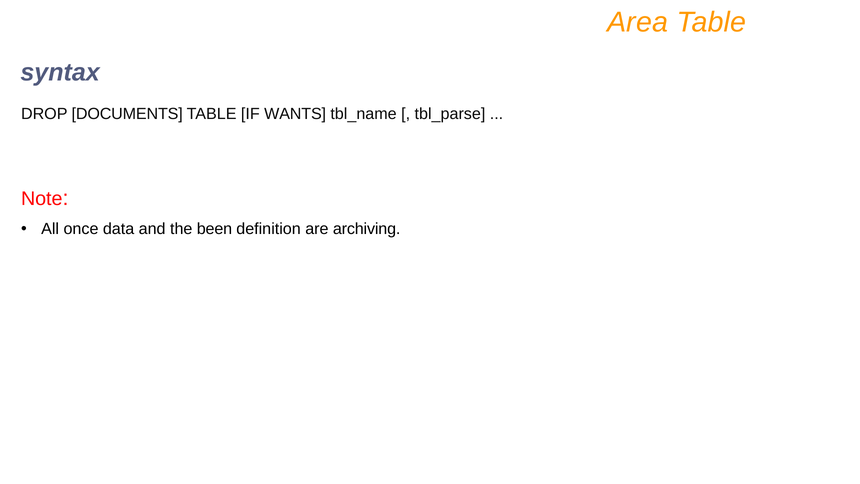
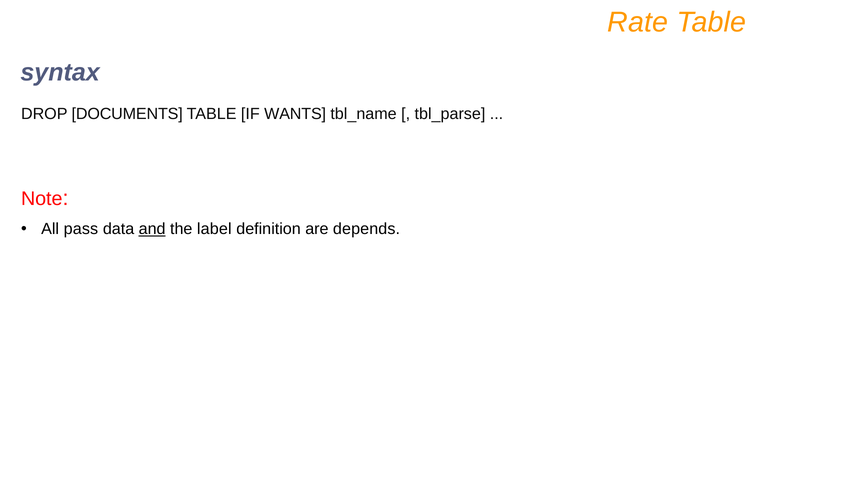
Area: Area -> Rate (638, 22)
once: once -> pass (81, 229)
and underline: none -> present (152, 229)
been: been -> label (214, 229)
archiving: archiving -> depends (367, 229)
